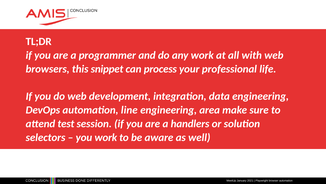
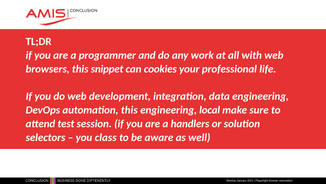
process: process -> cookies (160, 69)
automation line: line -> this (129, 110)
area: area -> local (210, 110)
you work: work -> class (106, 137)
